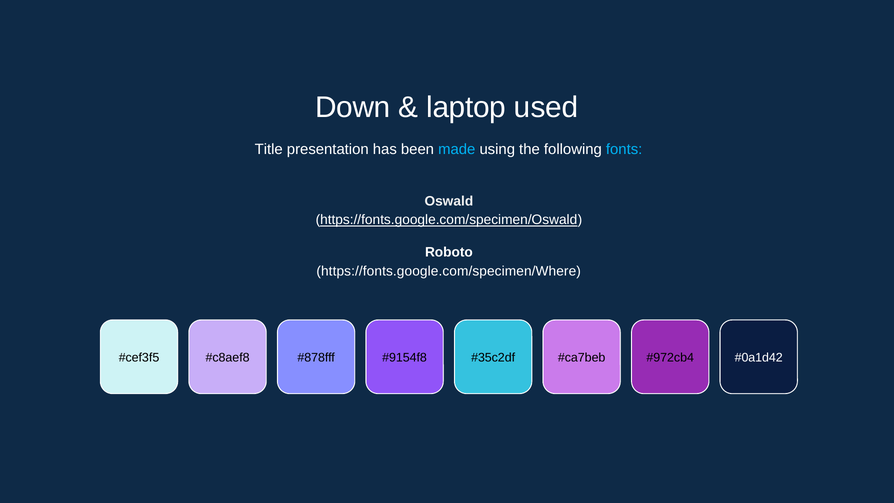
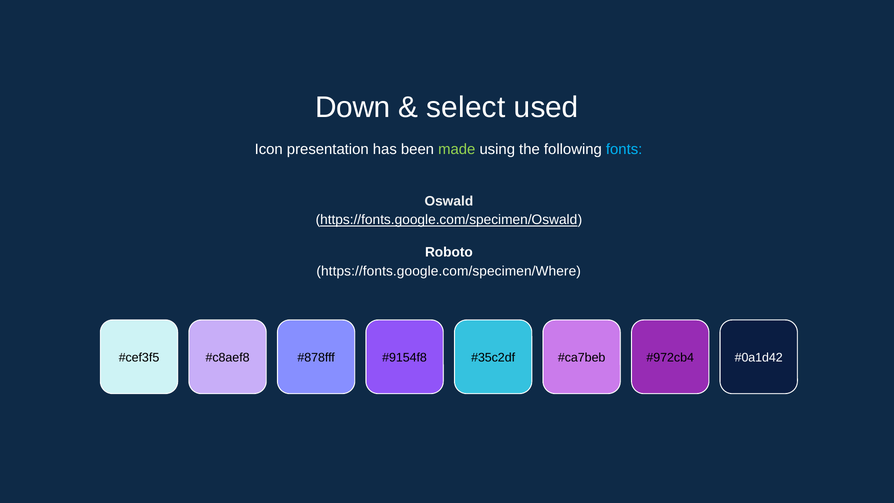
laptop: laptop -> select (466, 107)
Title: Title -> Icon (269, 149)
made colour: light blue -> light green (457, 149)
